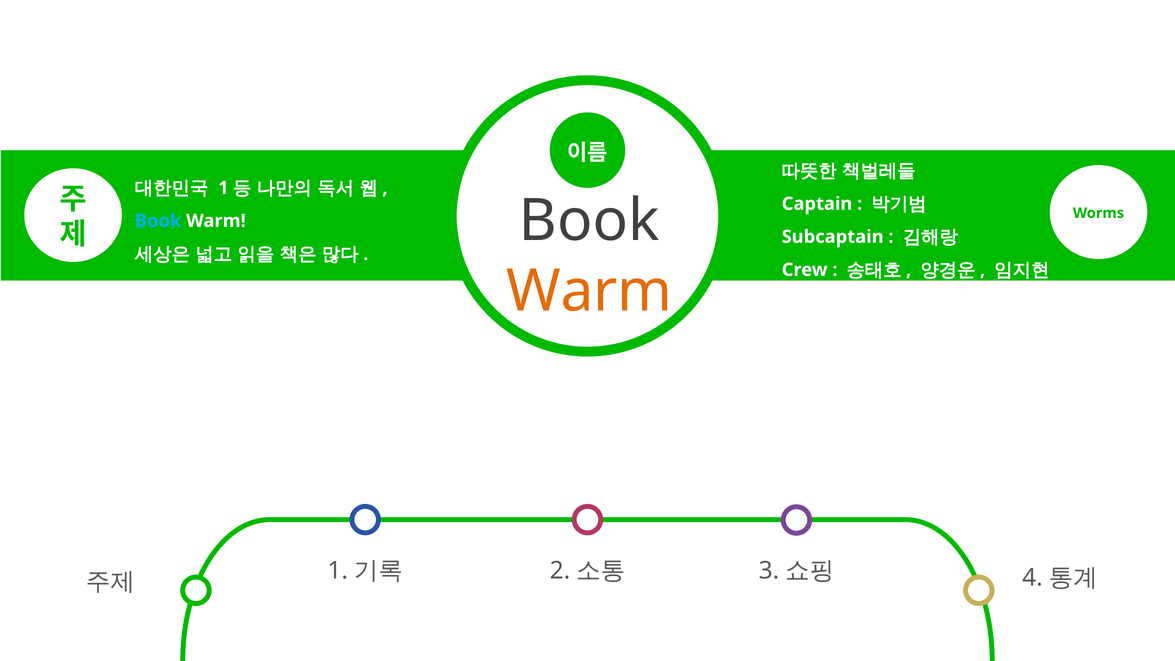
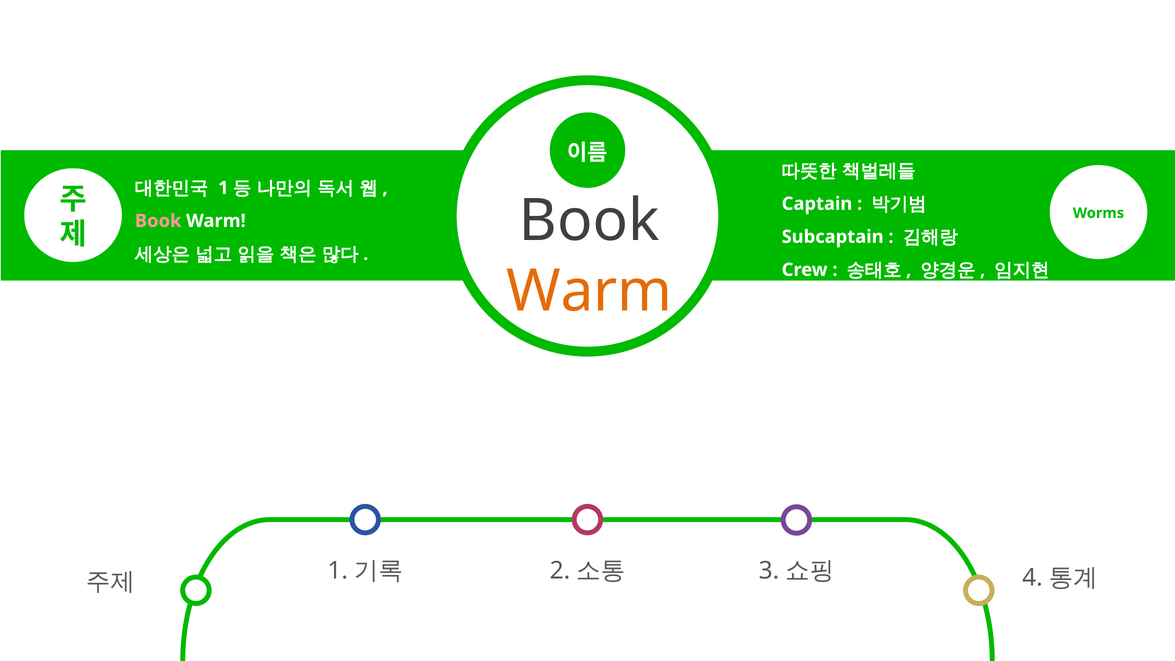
Book colour: light blue -> pink (158, 221)
